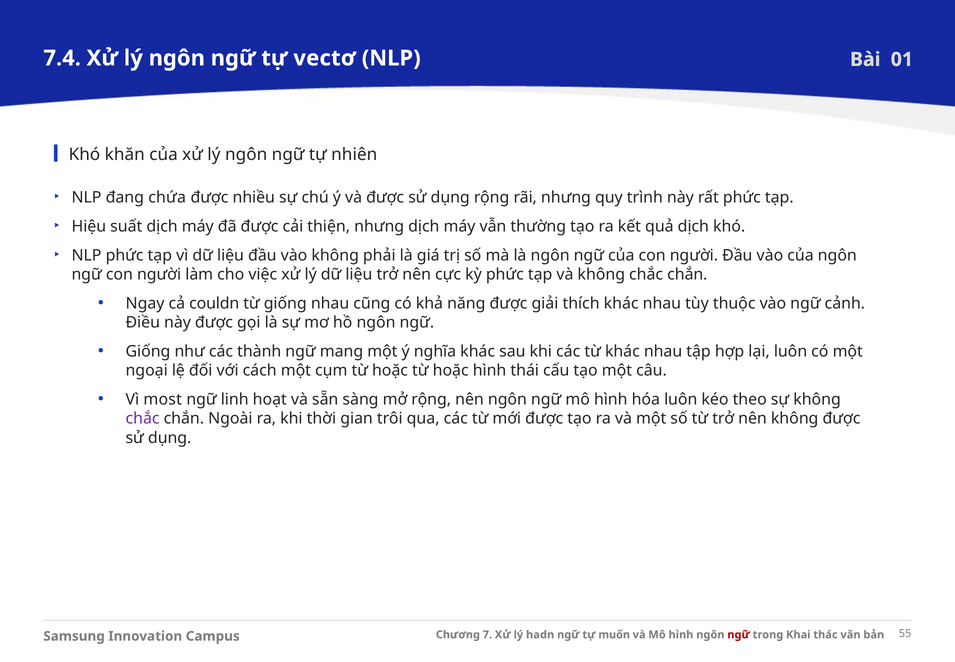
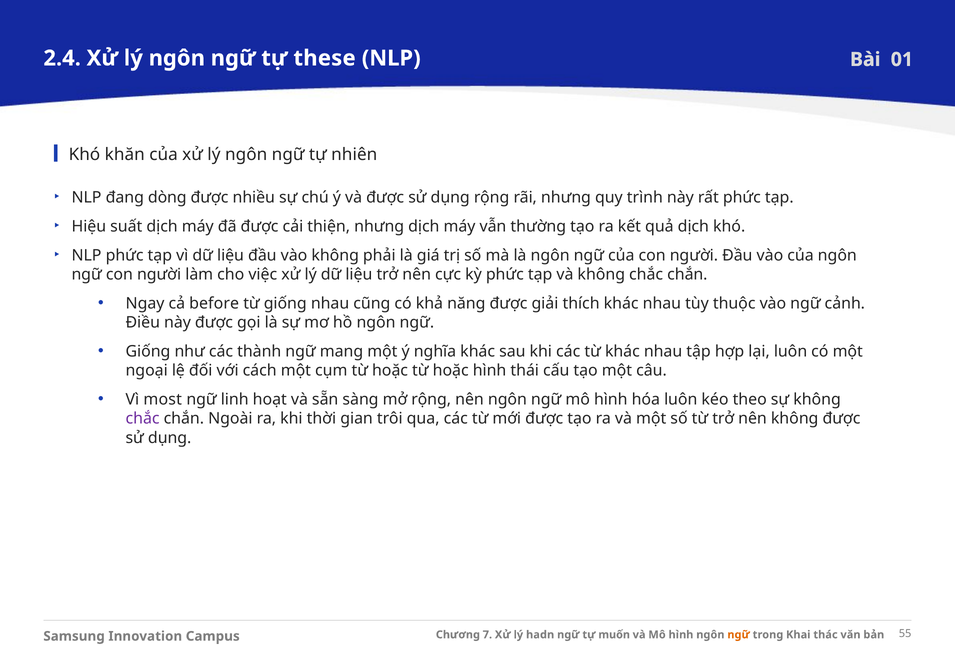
7.4: 7.4 -> 2.4 (62, 58)
vectơ: vectơ -> these (325, 58)
chứa: chứa -> dòng (167, 197)
couldn: couldn -> before (214, 303)
ngữ colour: red -> orange (739, 634)
